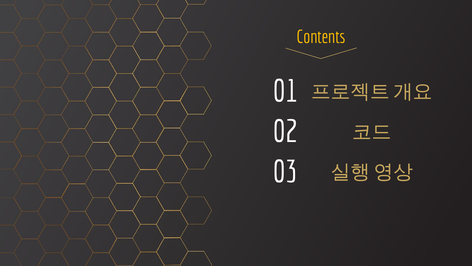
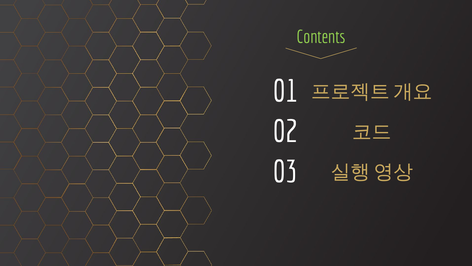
Contents colour: yellow -> light green (321, 37)
